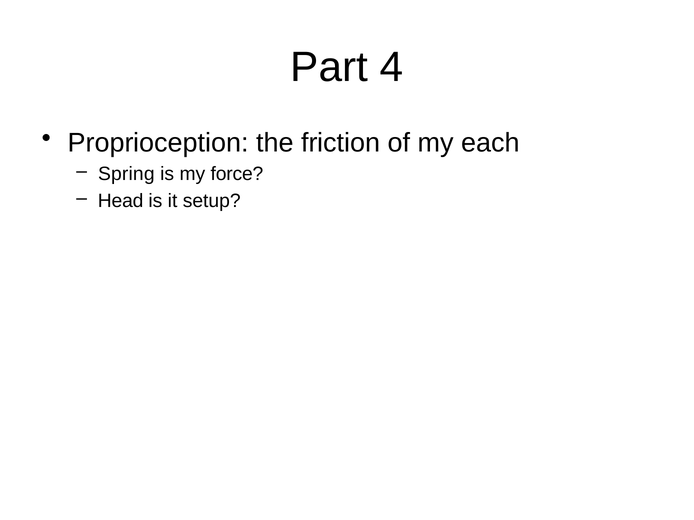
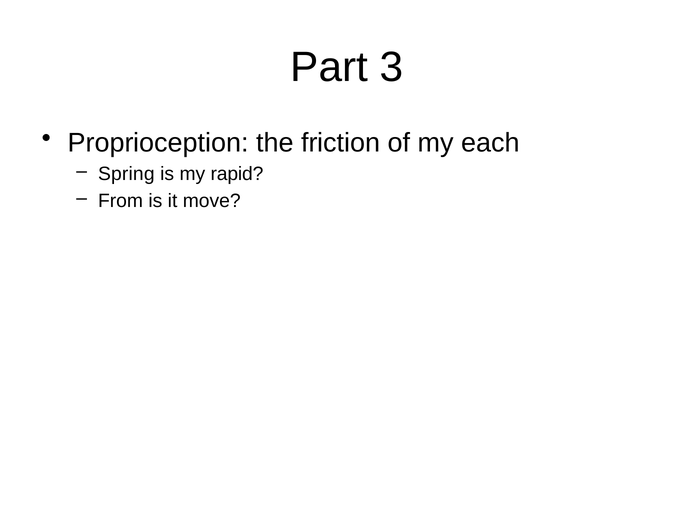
4: 4 -> 3 (392, 67)
force: force -> rapid (237, 174)
Head: Head -> From (121, 201)
setup: setup -> move (212, 201)
